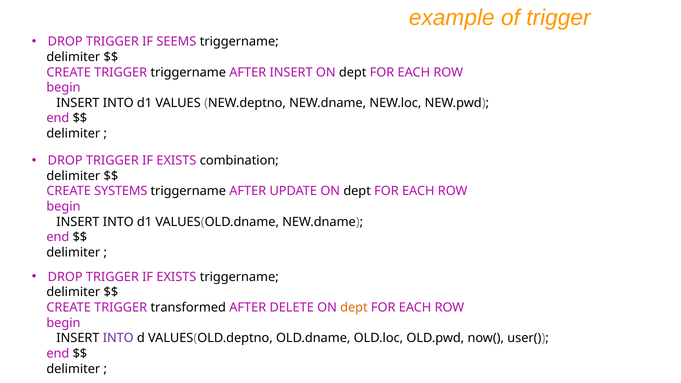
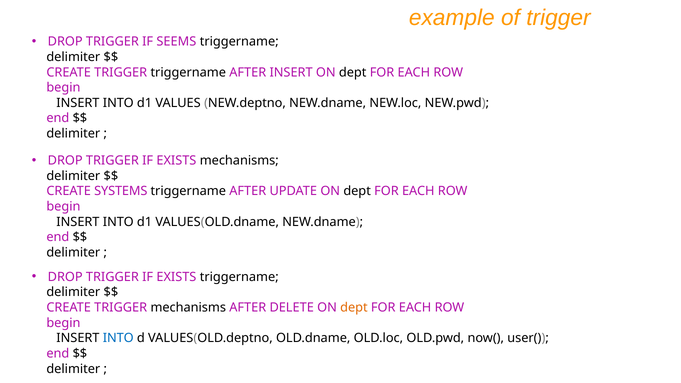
EXISTS combination: combination -> mechanisms (239, 161)
TRIGGER transformed: transformed -> mechanisms (188, 308)
INTO colour: purple -> blue (118, 338)
